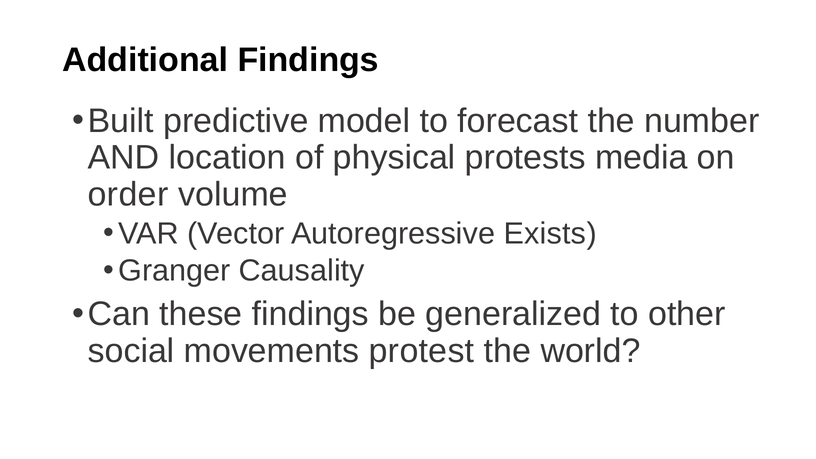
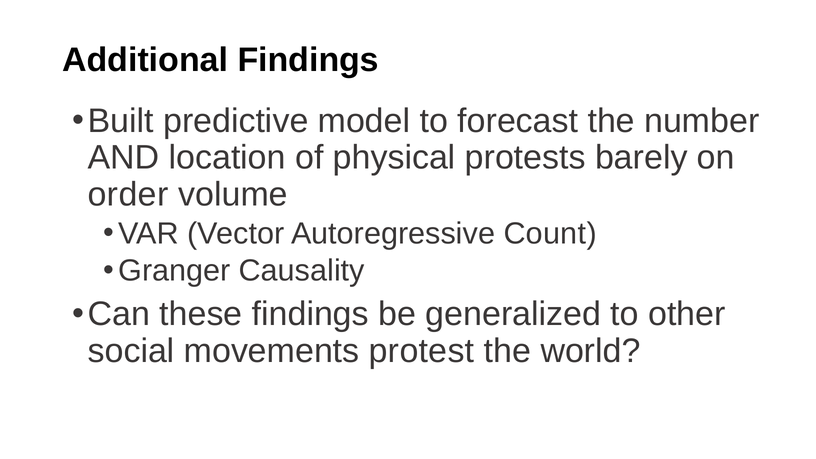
media: media -> barely (641, 158)
Exists: Exists -> Count (550, 233)
